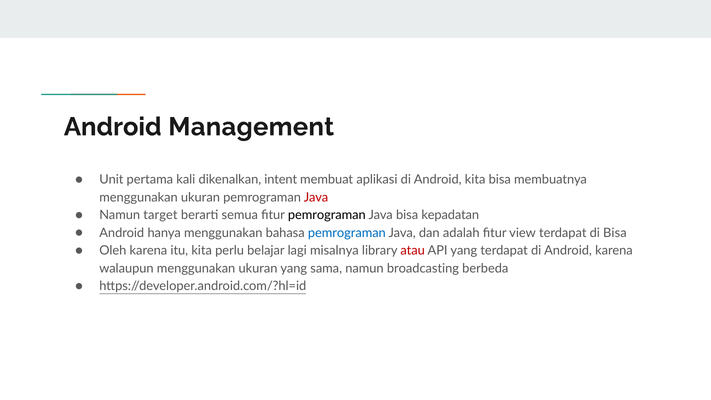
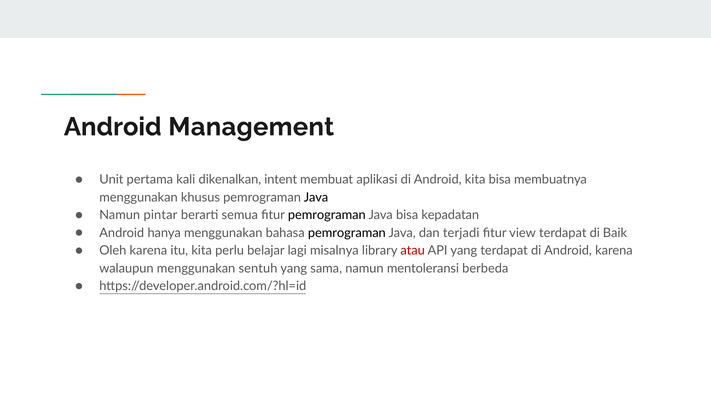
ukuran: ukuran -> khusus (200, 197)
Java colour: red -> black (316, 197)
target: target -> pintar (160, 215)
pemrograman colour: blue -> black (347, 233)
adalah: adalah -> terjadi (461, 233)
di Bisa: Bisa -> Baik (615, 233)
walaupun menggunakan ukuran: ukuran -> sentuh (258, 268)
broadcasting: broadcasting -> mentoleransi (423, 268)
